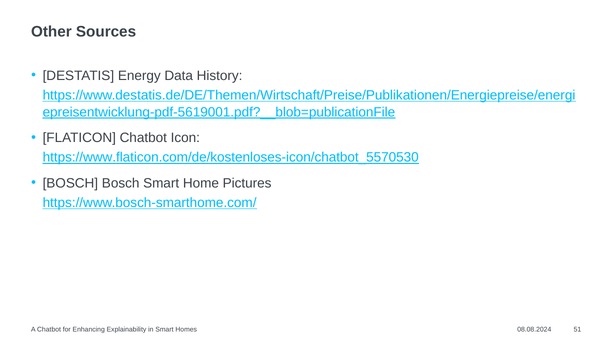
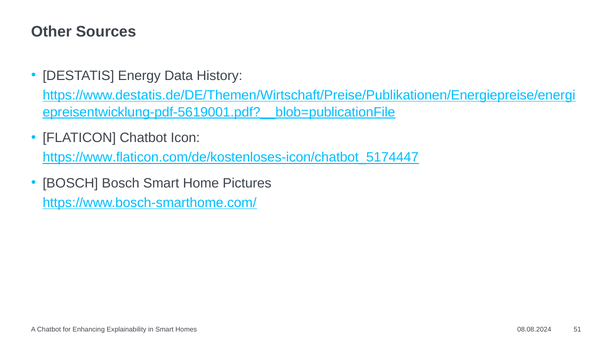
https://www.flaticon.com/de/kostenloses-icon/chatbot_5570530: https://www.flaticon.com/de/kostenloses-icon/chatbot_5570530 -> https://www.flaticon.com/de/kostenloses-icon/chatbot_5174447 (231, 157)
